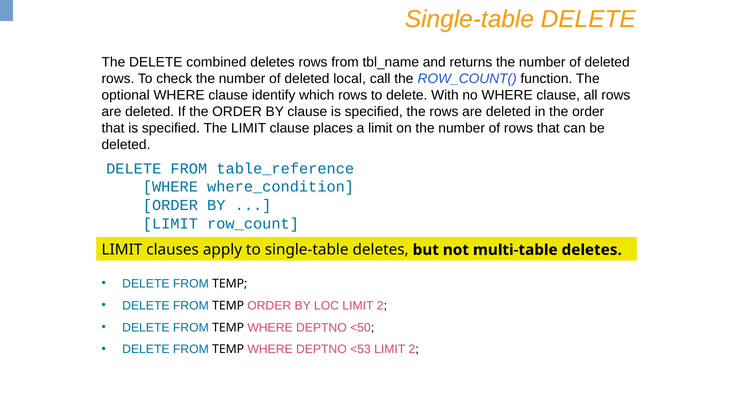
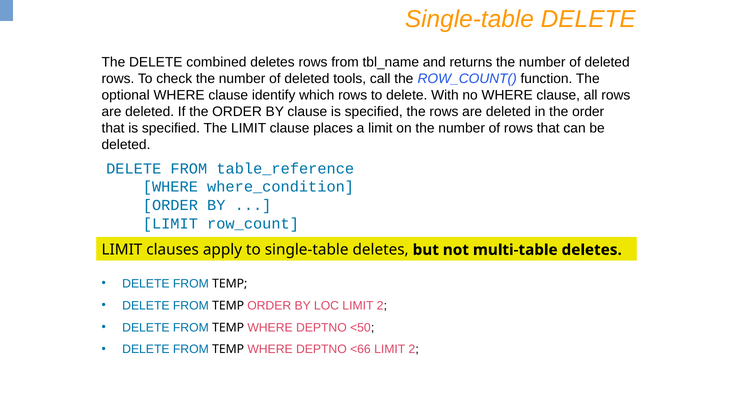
local: local -> tools (350, 79)
<53: <53 -> <66 (360, 350)
